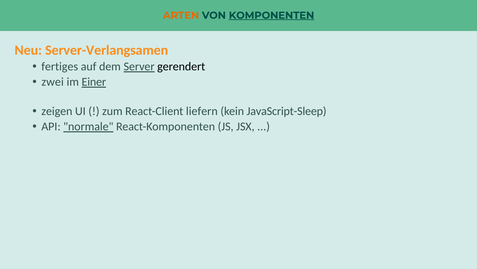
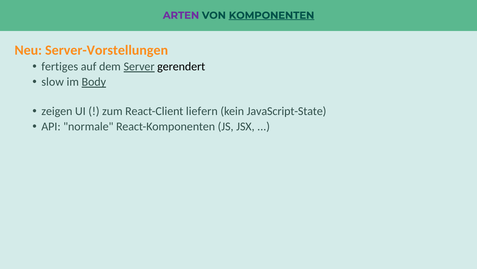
ARTEN colour: orange -> purple (181, 15)
Server-Verlangsamen: Server-Verlangsamen -> Server-Vorstellungen (107, 50)
zwei: zwei -> slow (53, 82)
Einer: Einer -> Body (94, 82)
JavaScript-Sleep: JavaScript-Sleep -> JavaScript-State (287, 111)
normale underline: present -> none (88, 126)
